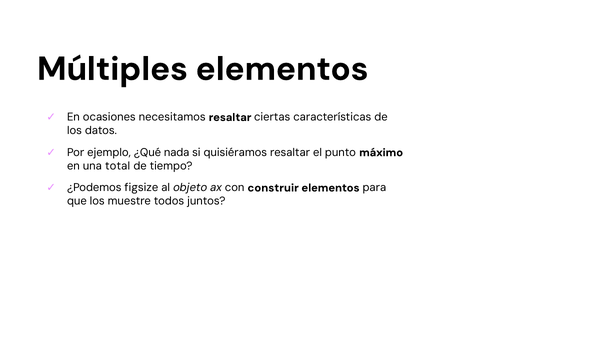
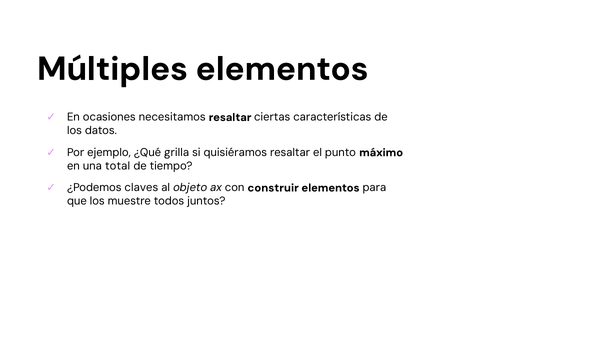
nada: nada -> grilla (177, 153)
figsize: figsize -> claves (141, 188)
